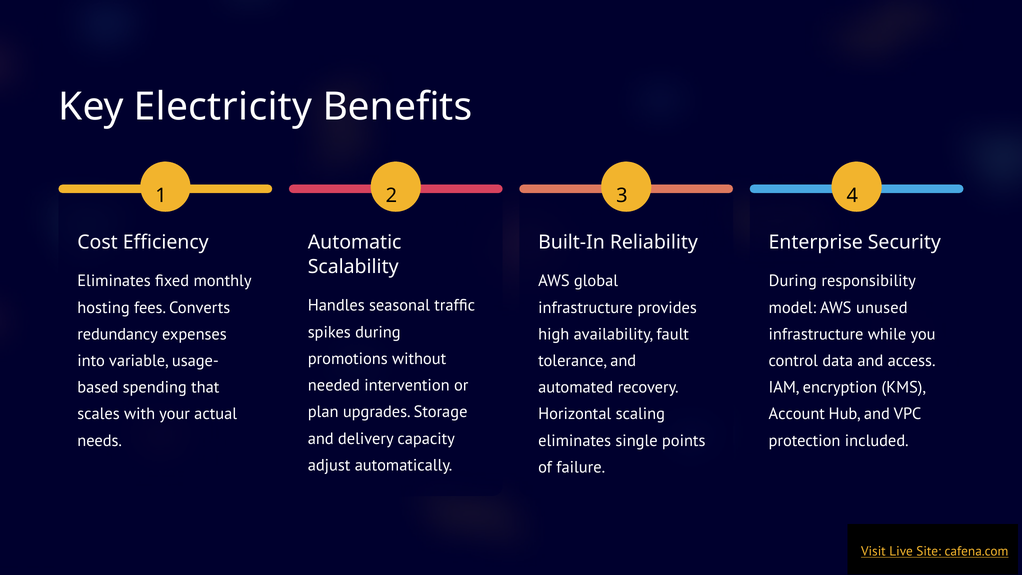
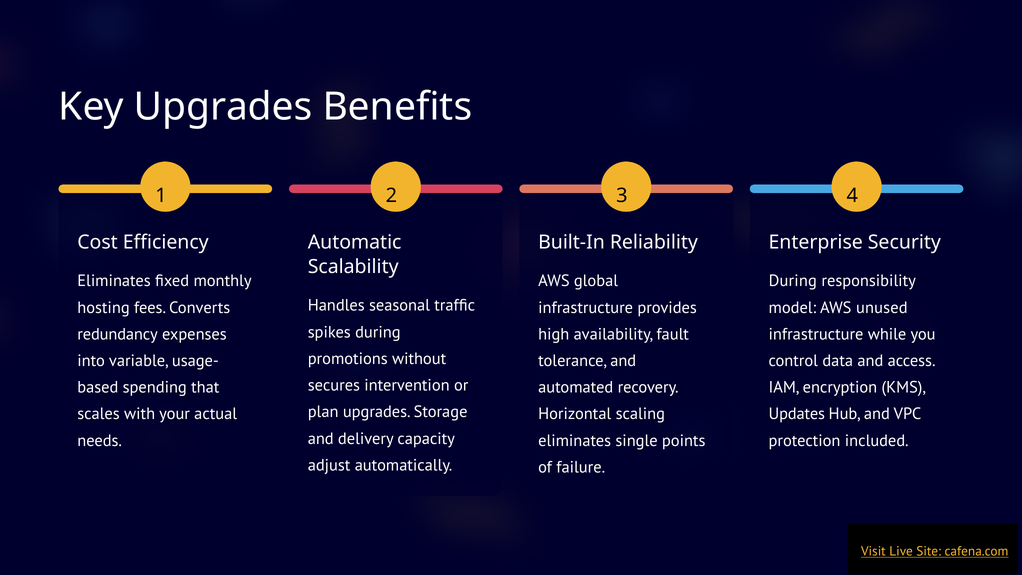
Key Electricity: Electricity -> Upgrades (223, 107)
needed: needed -> secures (334, 385)
Account: Account -> Updates (797, 414)
